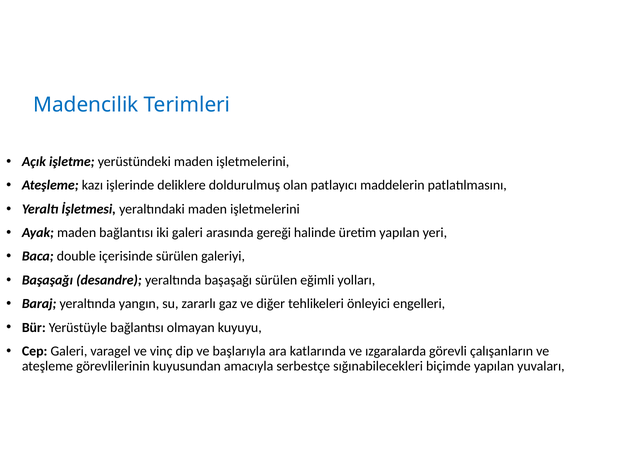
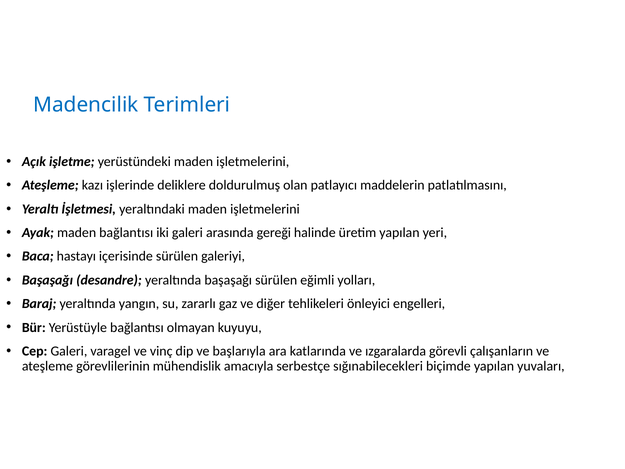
double: double -> hastayı (76, 256)
kuyusundan: kuyusundan -> mühendislik (187, 366)
